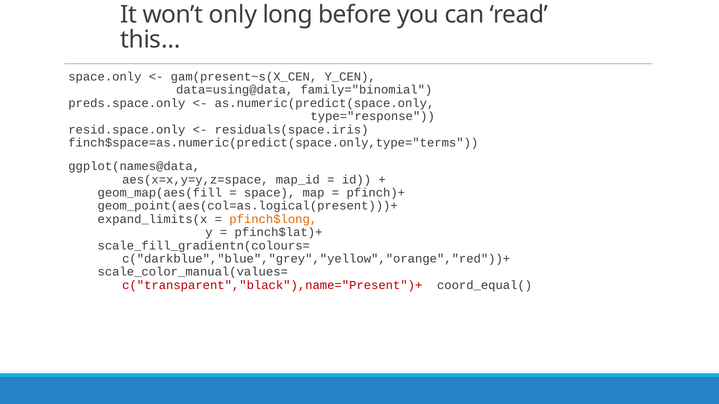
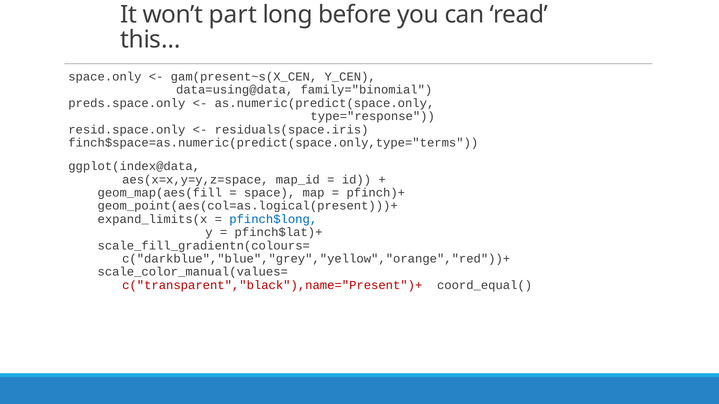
only: only -> part (233, 15)
ggplot(names@data: ggplot(names@data -> ggplot(index@data (134, 167)
pfinch$long colour: orange -> blue (273, 219)
